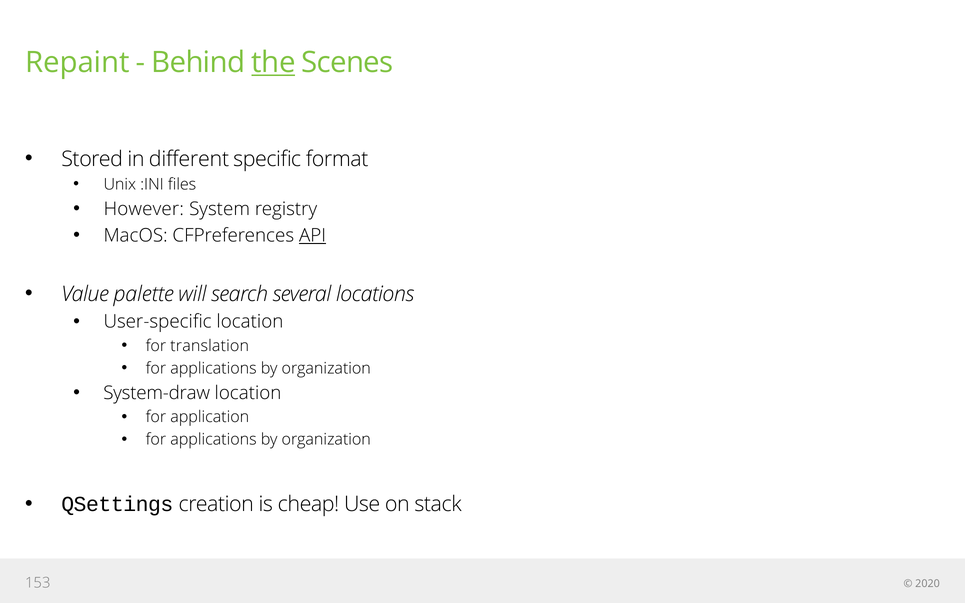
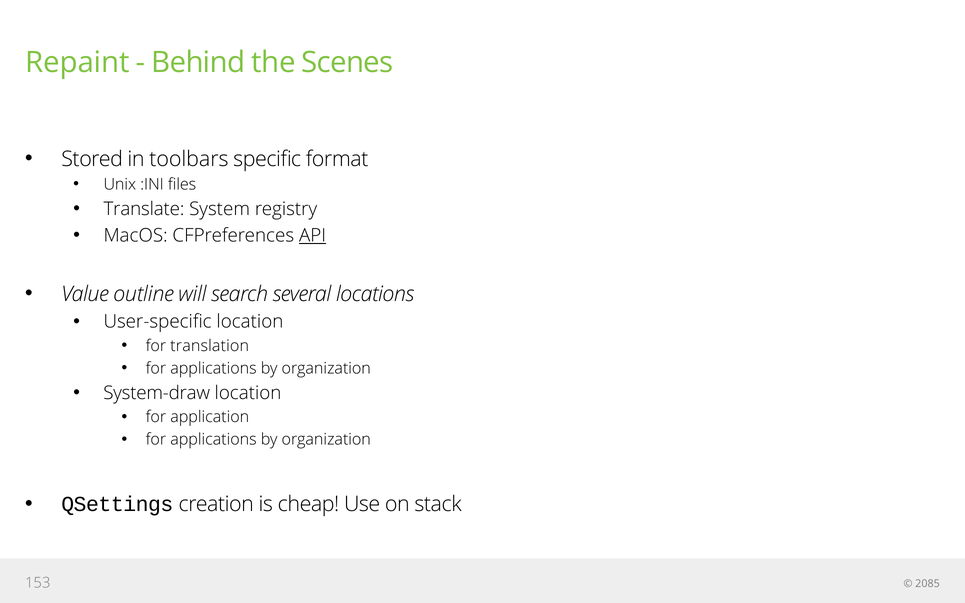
the underline: present -> none (273, 63)
different: different -> toolbars (189, 159)
However: However -> Translate (144, 209)
palette: palette -> outline (144, 294)
2020: 2020 -> 2085 (928, 584)
